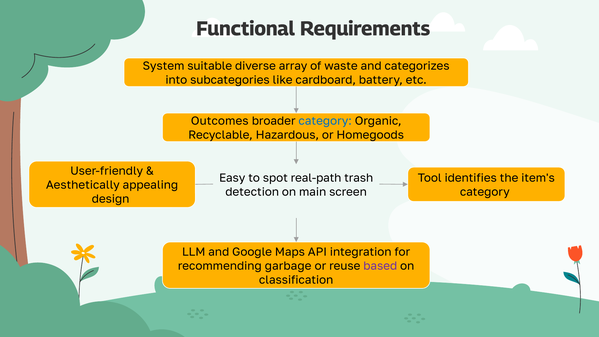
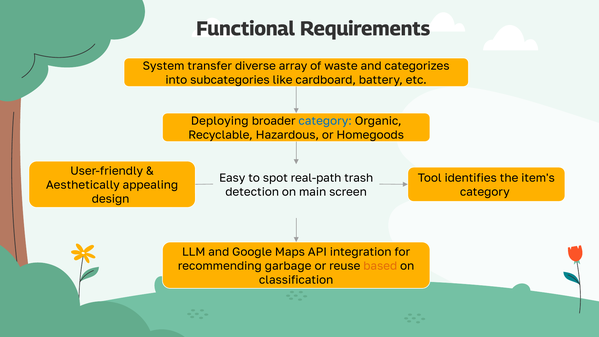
suitable: suitable -> transfer (210, 66)
Outcomes: Outcomes -> Deploying (220, 121)
based colour: purple -> orange (380, 266)
